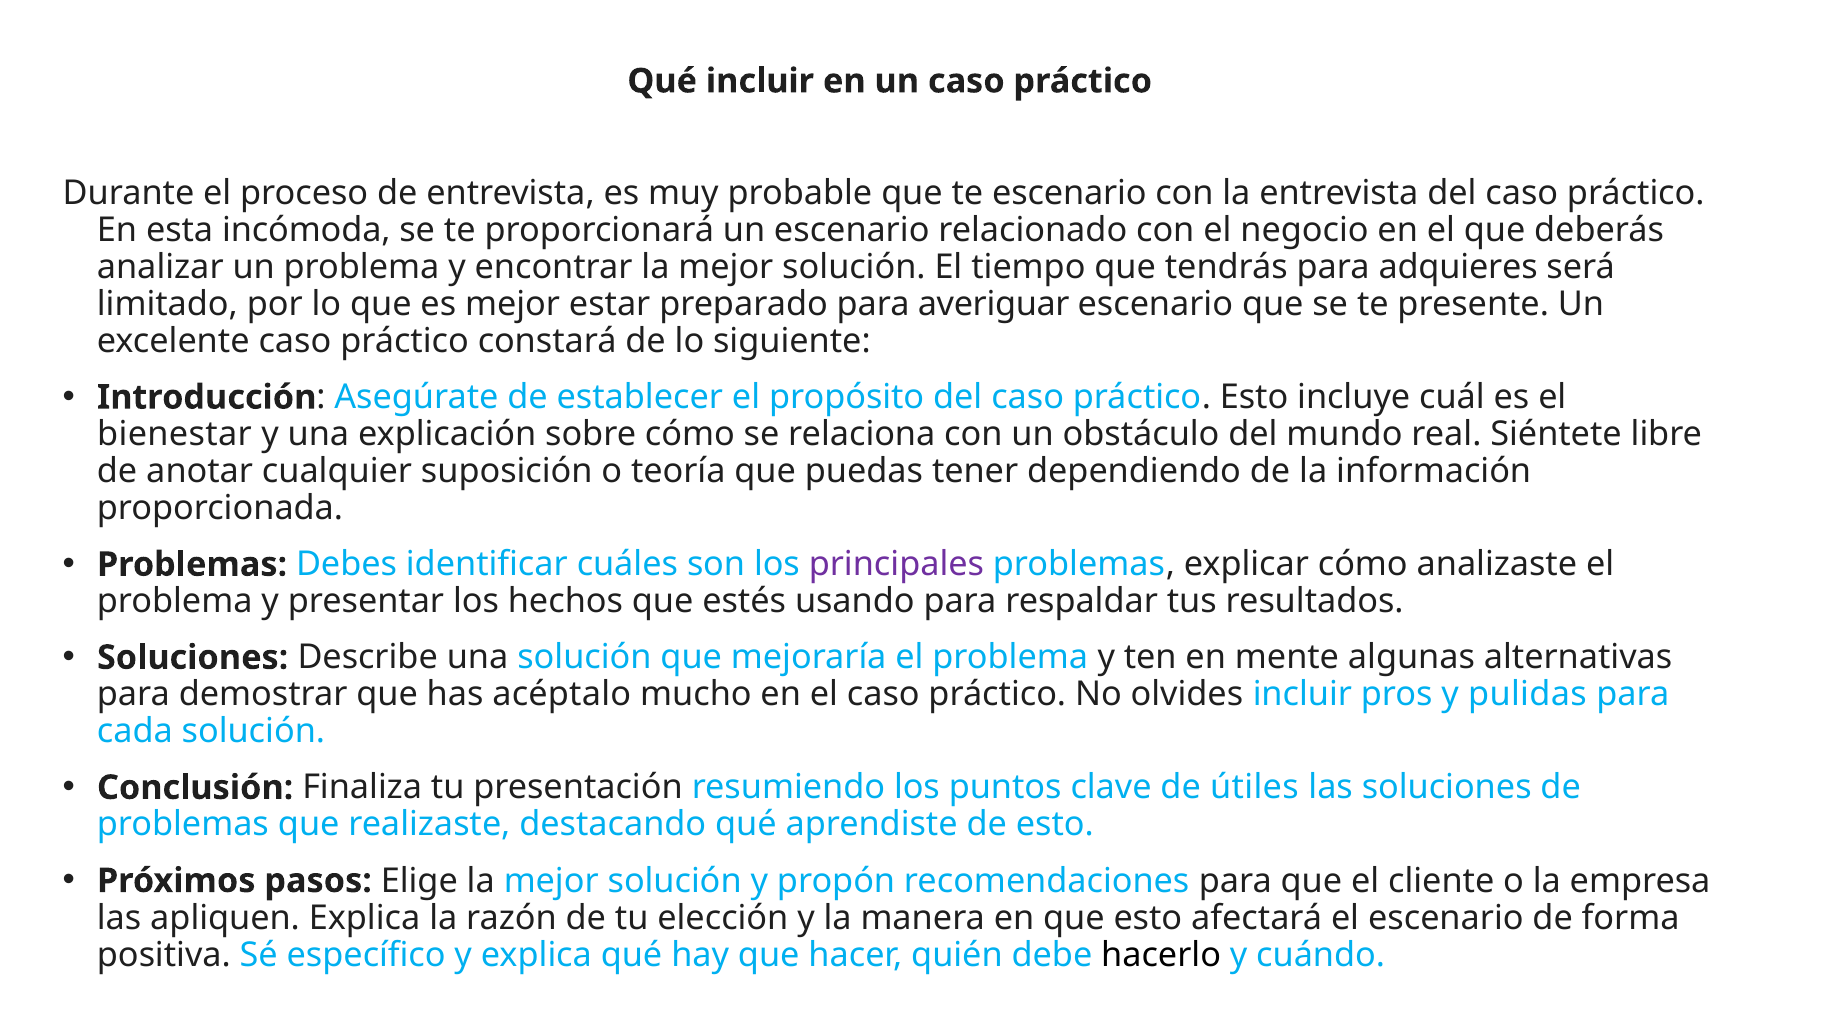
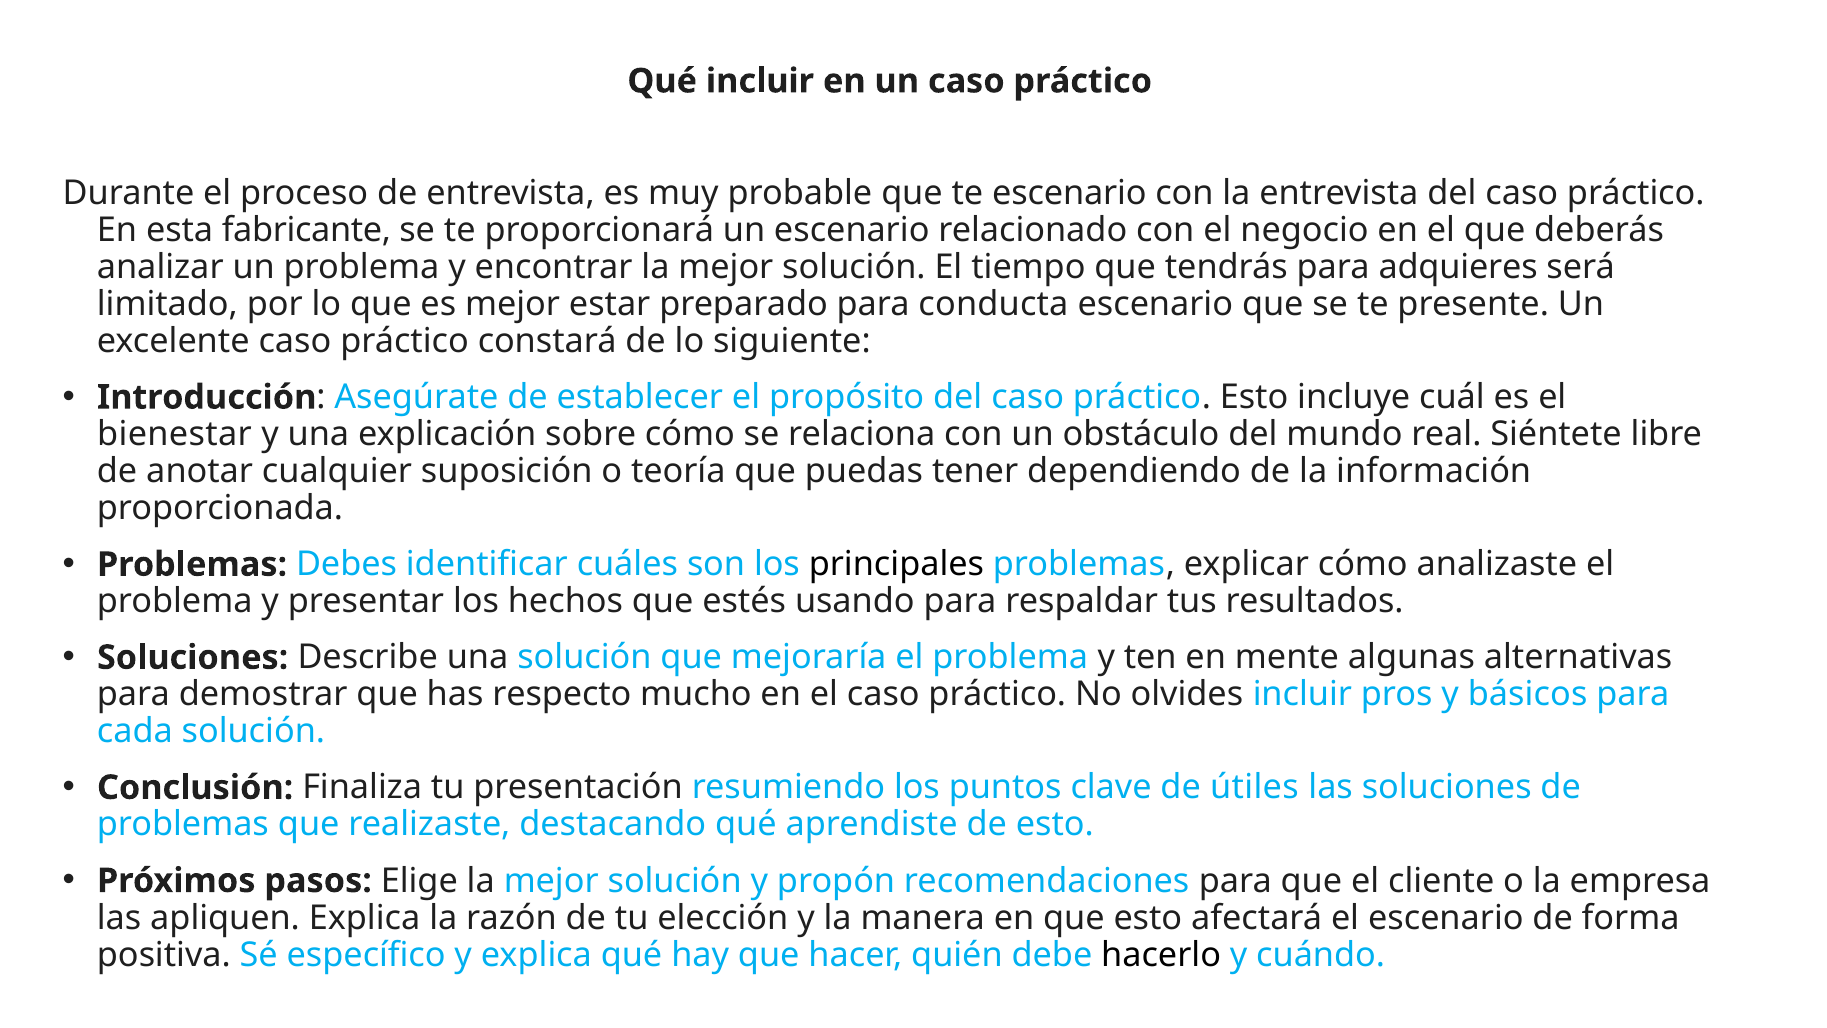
incómoda: incómoda -> fabricante (306, 230)
averiguar: averiguar -> conducta (993, 304)
principales colour: purple -> black (896, 564)
acéptalo: acéptalo -> respecto (562, 694)
pulidas: pulidas -> básicos (1528, 694)
